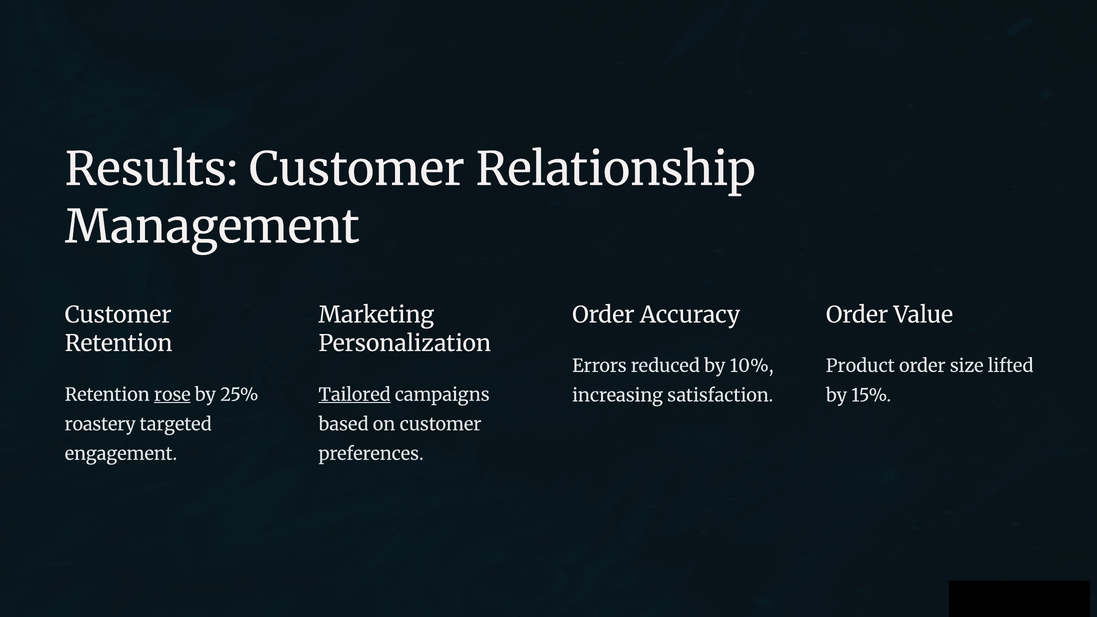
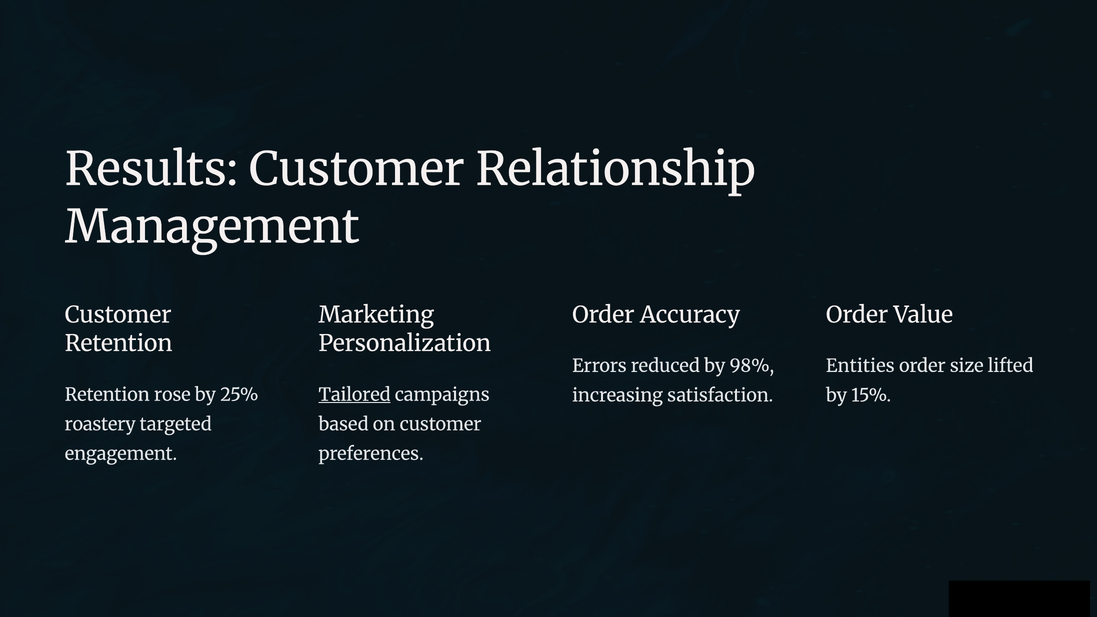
10%: 10% -> 98% (752, 366)
Product: Product -> Entities (860, 366)
rose underline: present -> none (172, 395)
